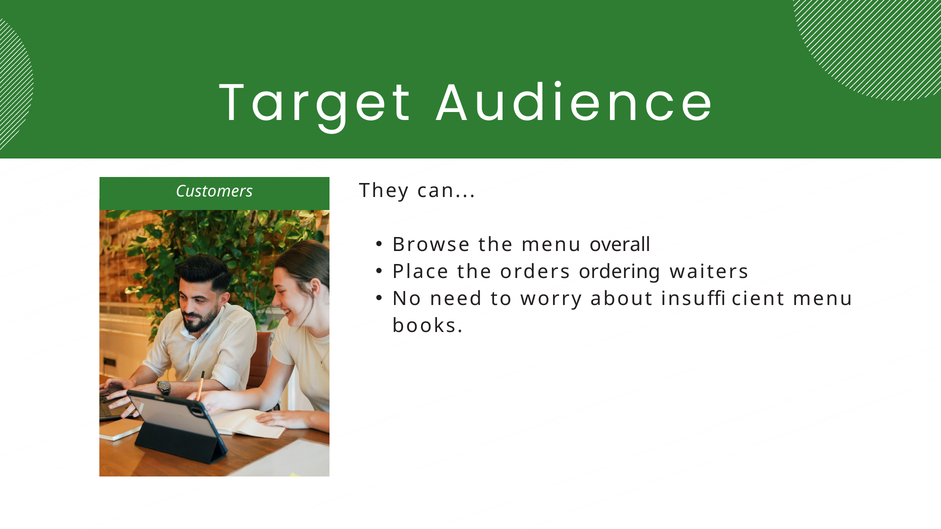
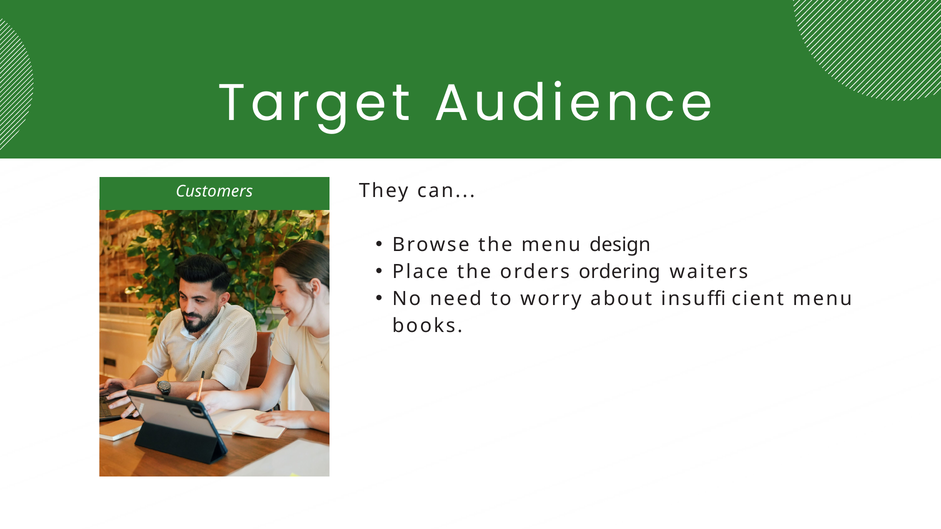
overall: overall -> design (620, 245)
